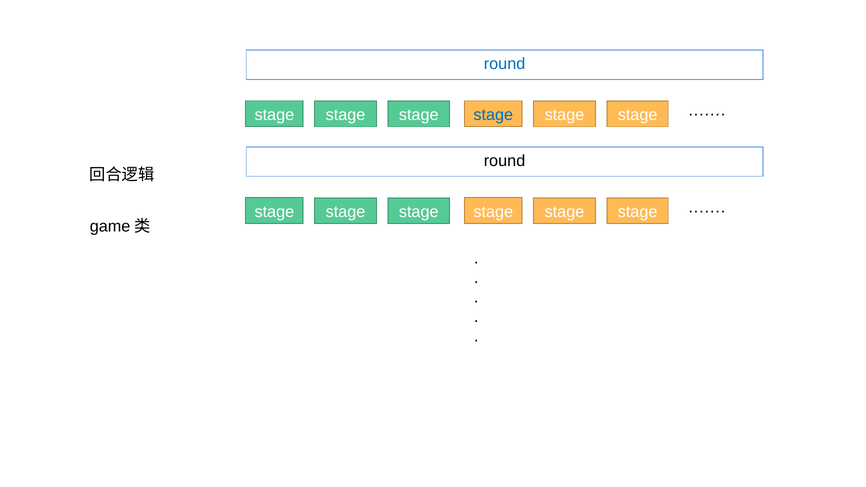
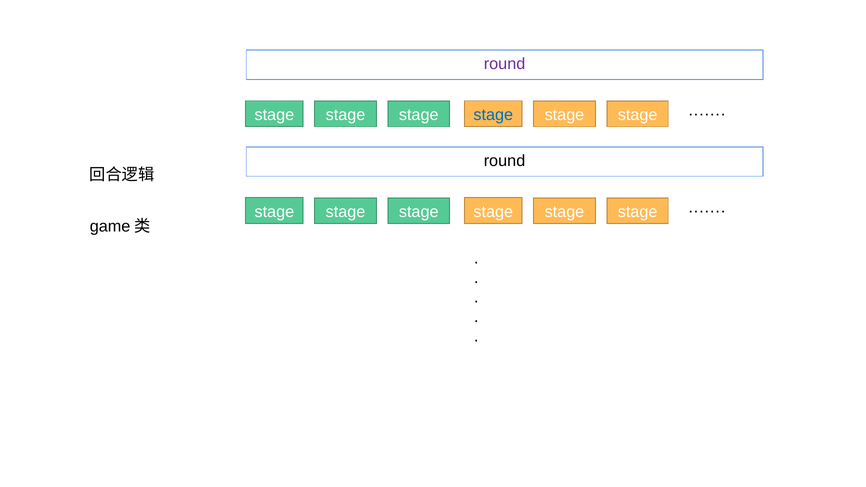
round colour: blue -> purple (505, 64)
